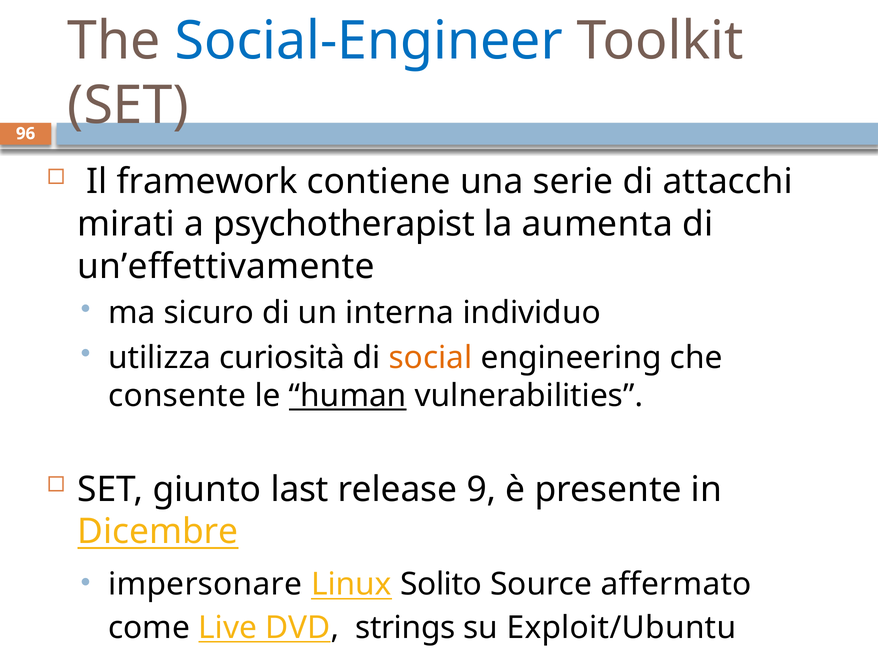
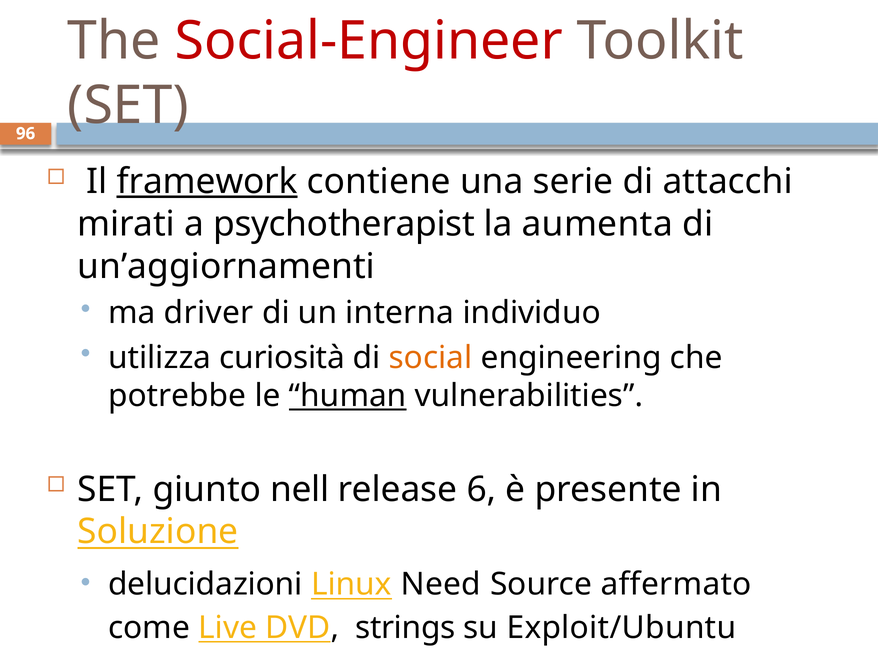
Social-Engineer colour: blue -> red (369, 41)
framework underline: none -> present (207, 182)
un’effettivamente: un’effettivamente -> un’aggiornamenti (226, 267)
sicuro: sicuro -> driver (209, 313)
consente: consente -> potrebbe (177, 396)
last: last -> nell (300, 490)
9: 9 -> 6 (481, 490)
Dicembre: Dicembre -> Soluzione (158, 532)
impersonare: impersonare -> delucidazioni (205, 585)
Solito: Solito -> Need (441, 585)
